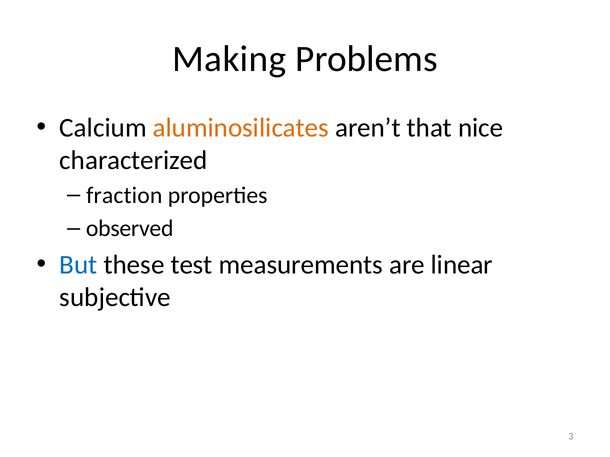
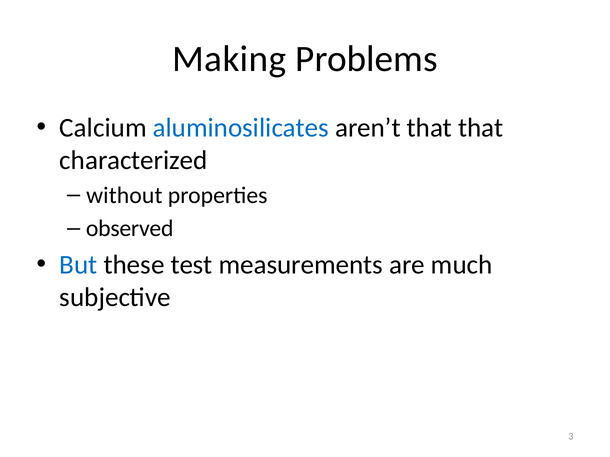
aluminosilicates colour: orange -> blue (241, 128)
that nice: nice -> that (481, 128)
fraction: fraction -> without (124, 196)
linear: linear -> much (462, 265)
